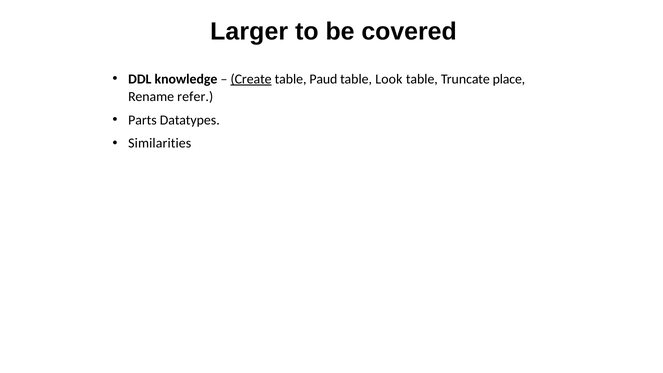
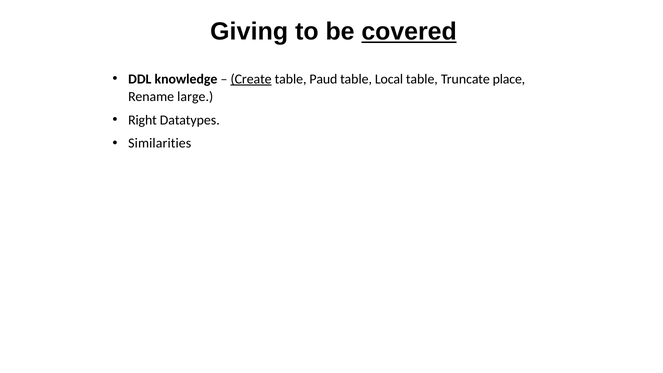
Larger: Larger -> Giving (249, 32)
covered underline: none -> present (409, 32)
Look: Look -> Local (389, 79)
refer: refer -> large (195, 97)
Parts: Parts -> Right (142, 120)
